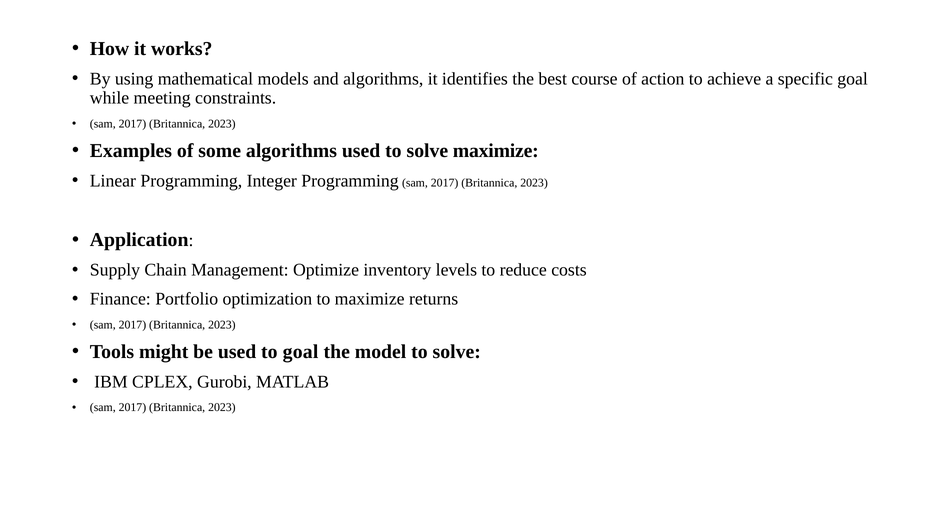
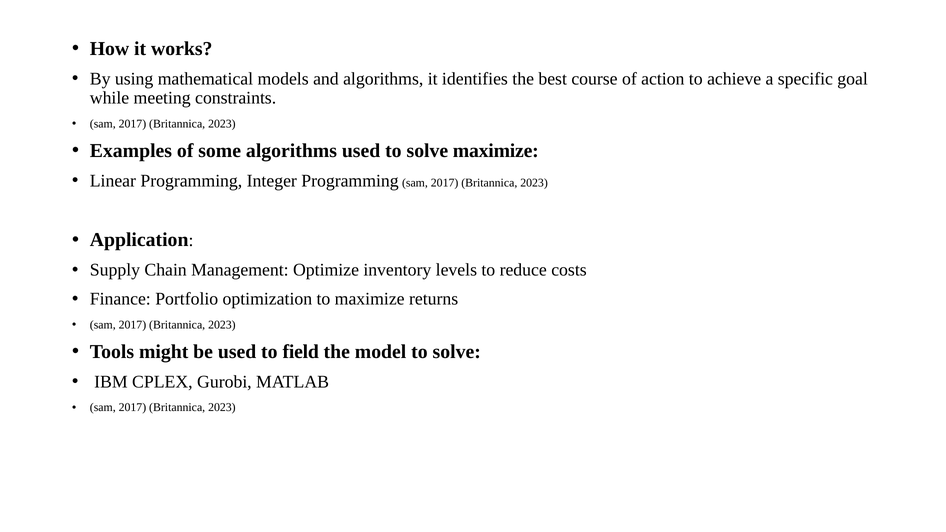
to goal: goal -> field (301, 352)
